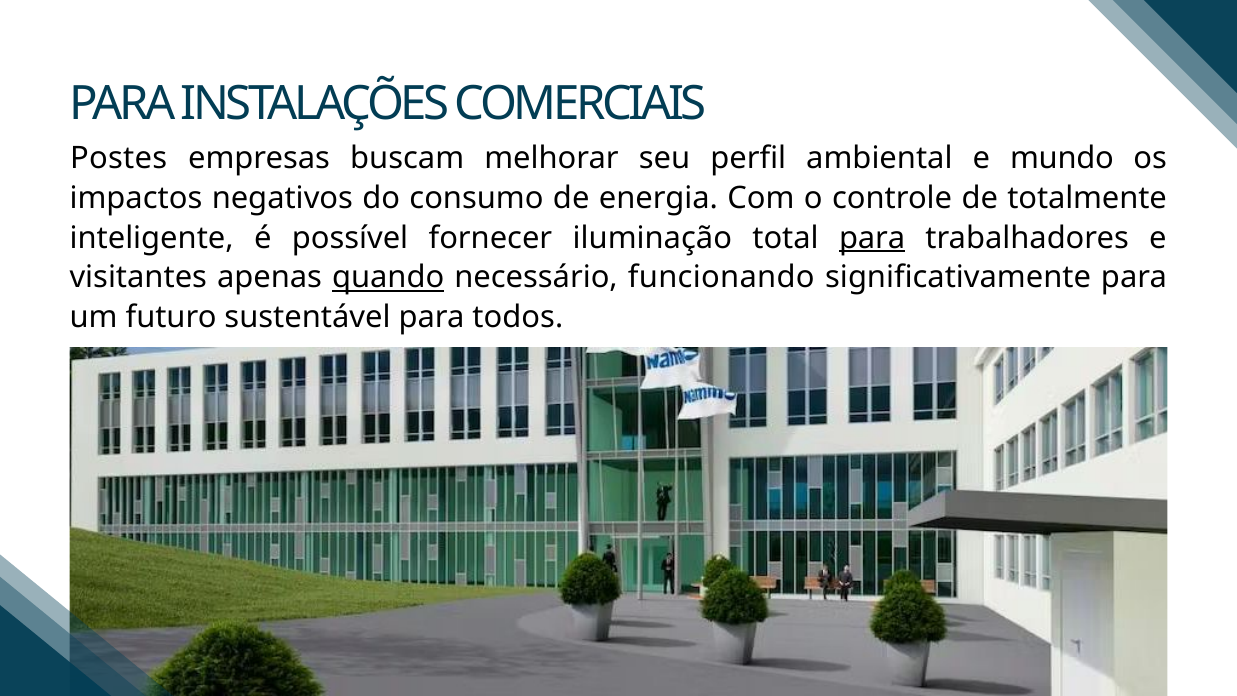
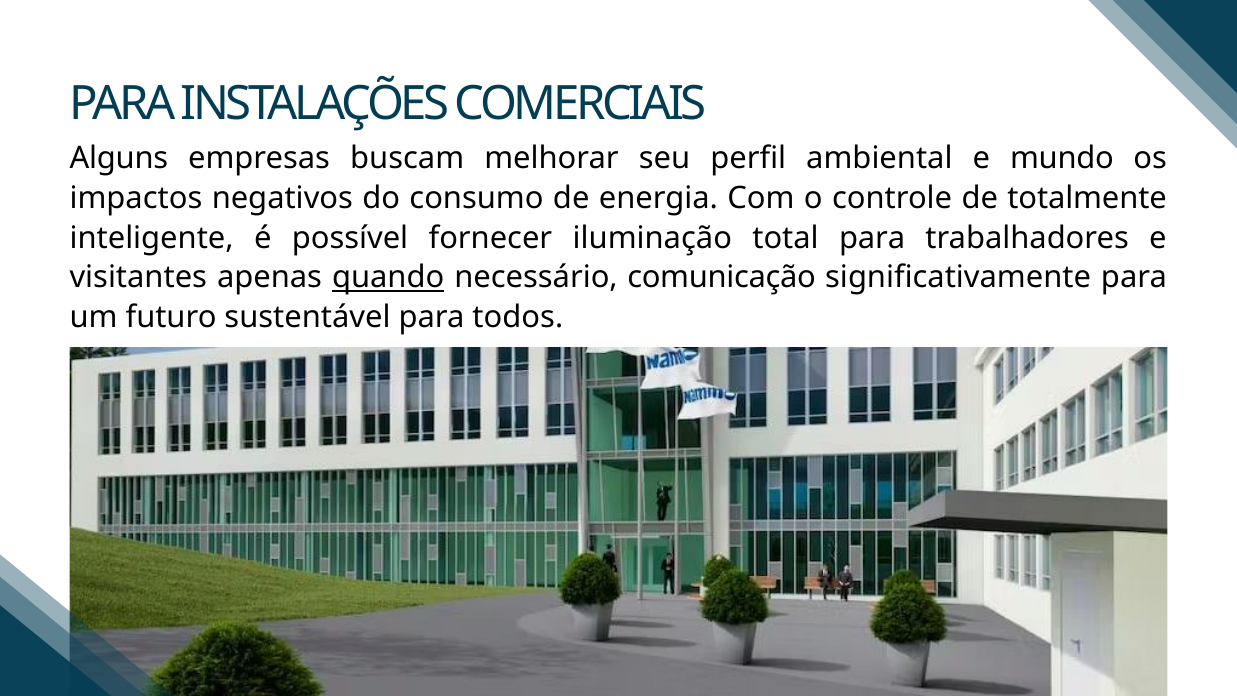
Postes: Postes -> Alguns (119, 159)
para underline: present -> none (872, 238)
funcionando: funcionando -> comunicação (722, 278)
